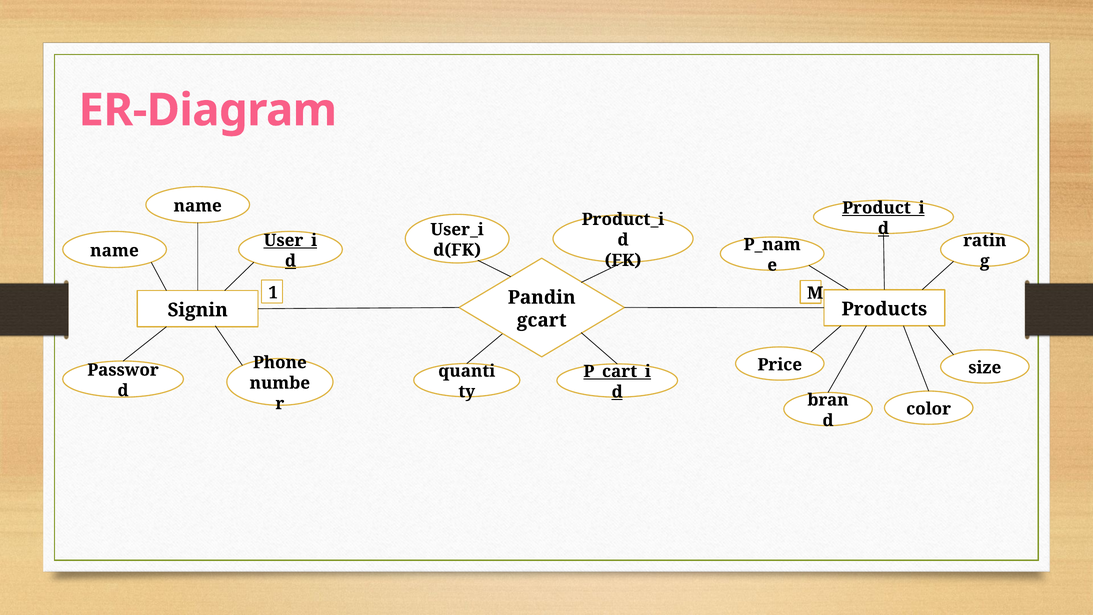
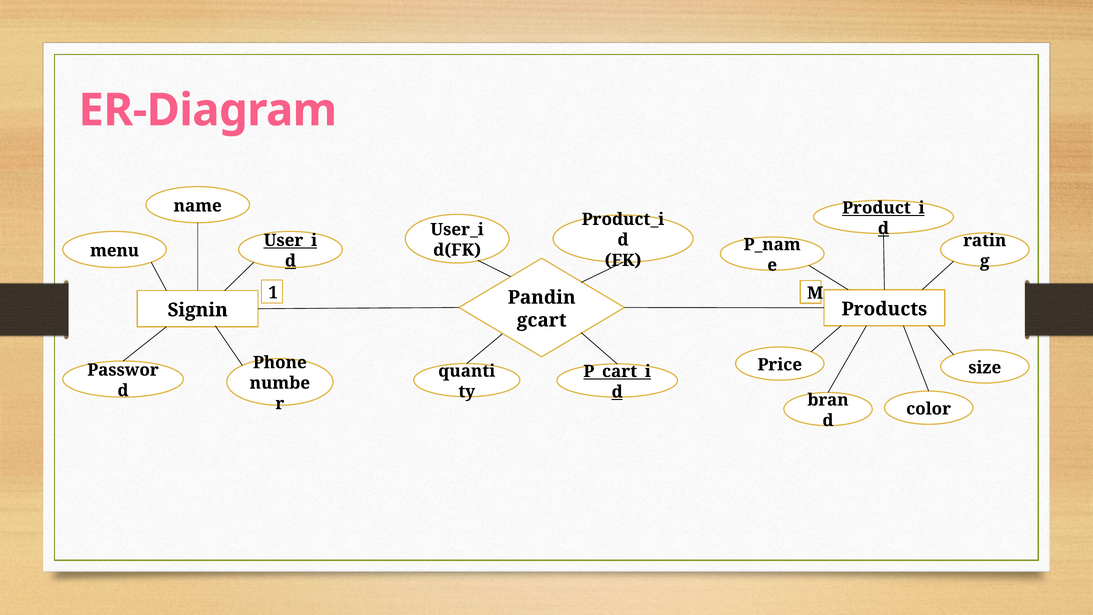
name: name -> menu (115, 251)
